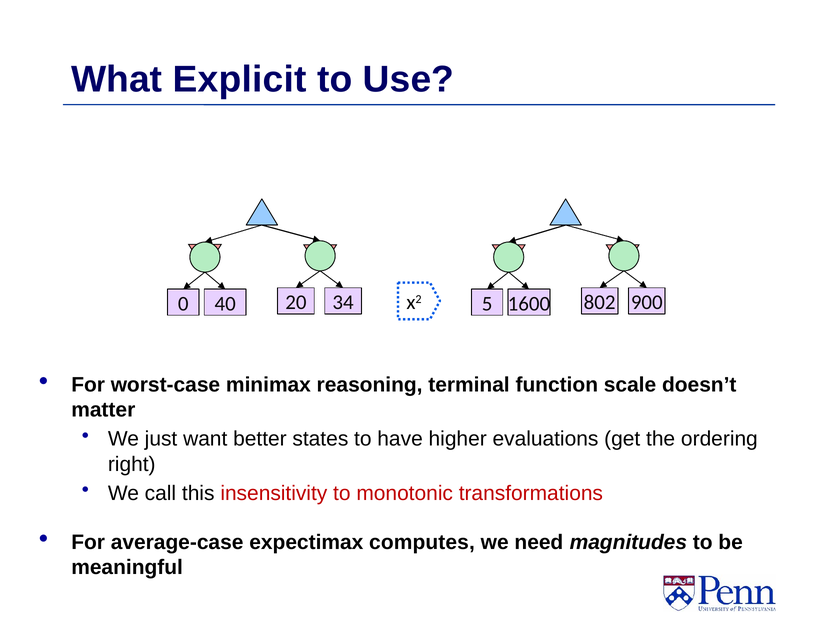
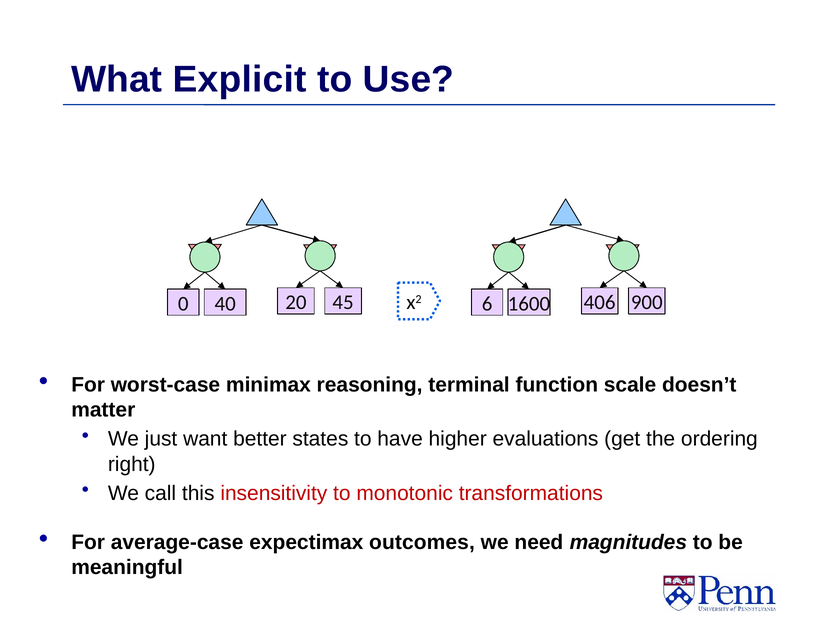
34: 34 -> 45 (343, 303)
5: 5 -> 6 (487, 304)
802: 802 -> 406 (600, 303)
computes: computes -> outcomes (422, 543)
